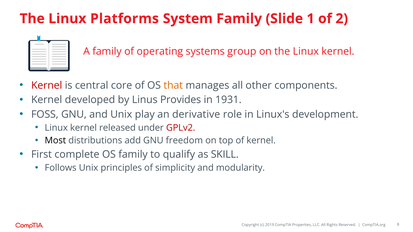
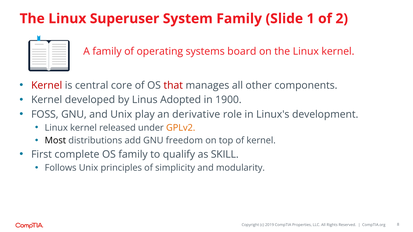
Platforms: Platforms -> Superuser (125, 19)
group: group -> board (242, 52)
that colour: orange -> red (173, 86)
Provides: Provides -> Adopted (181, 100)
1931: 1931 -> 1900 (228, 100)
GPLv2 colour: red -> orange (181, 128)
